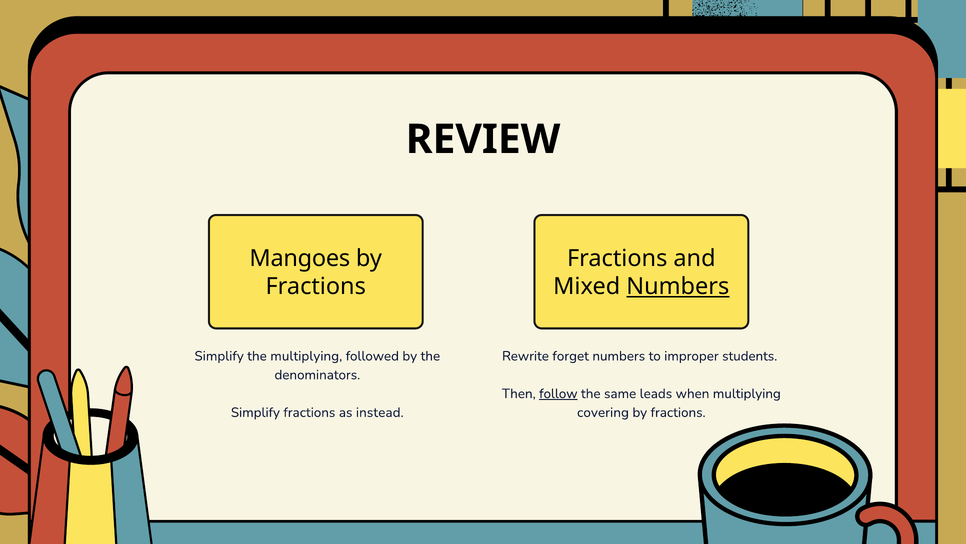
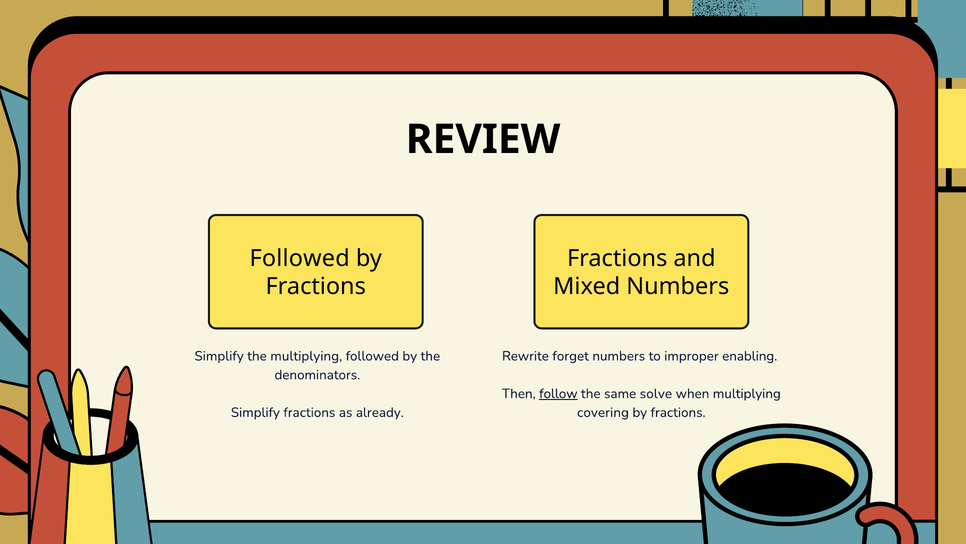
Mangoes: Mangoes -> Followed (300, 258)
Numbers underline: present -> none (678, 286)
students: students -> enabling (750, 356)
leads: leads -> solve (656, 393)
instead: instead -> already (380, 412)
